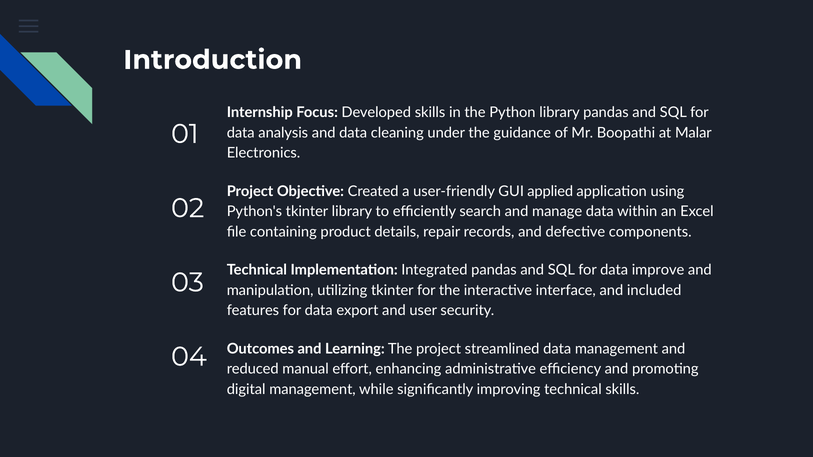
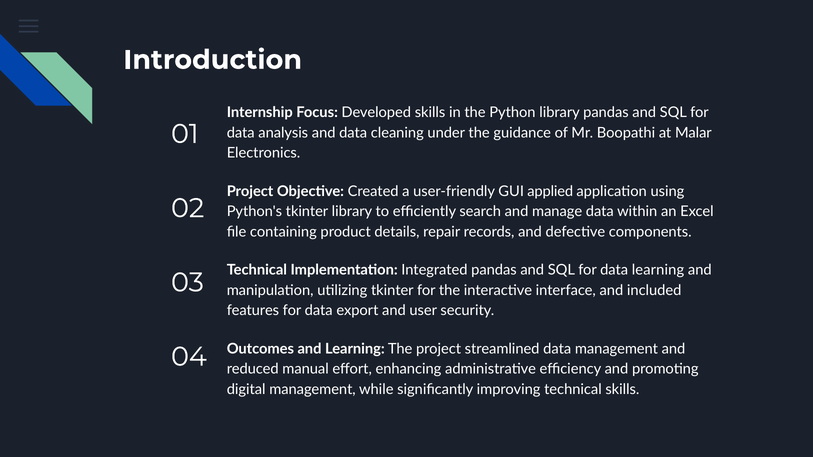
data improve: improve -> learning (658, 270)
